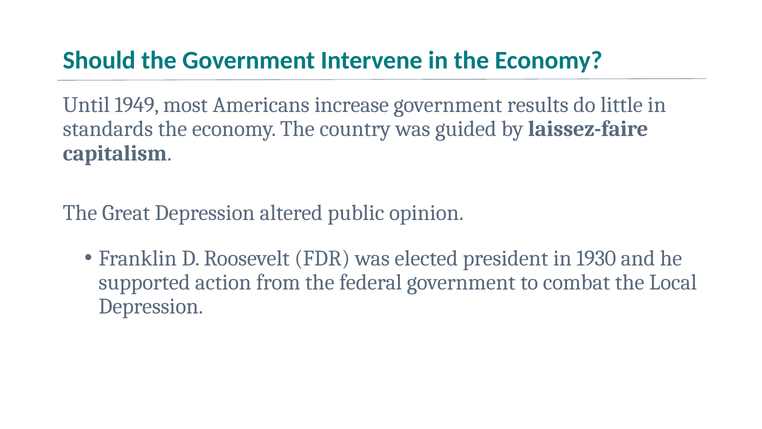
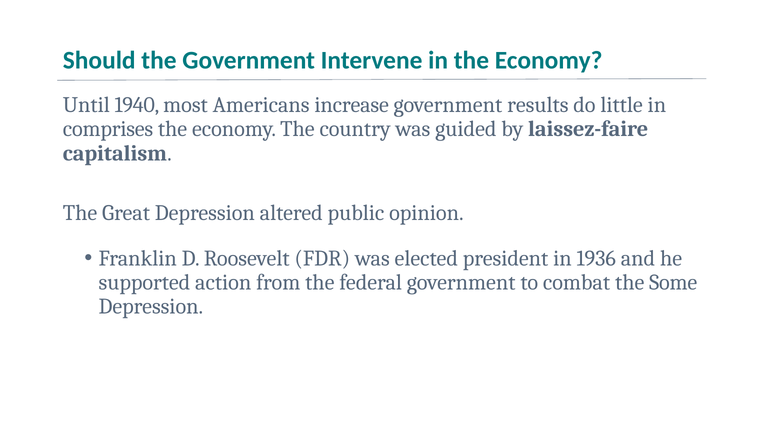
1949: 1949 -> 1940 (137, 105)
standards: standards -> comprises (108, 129)
1930: 1930 -> 1936 (596, 258)
Local: Local -> Some (673, 282)
